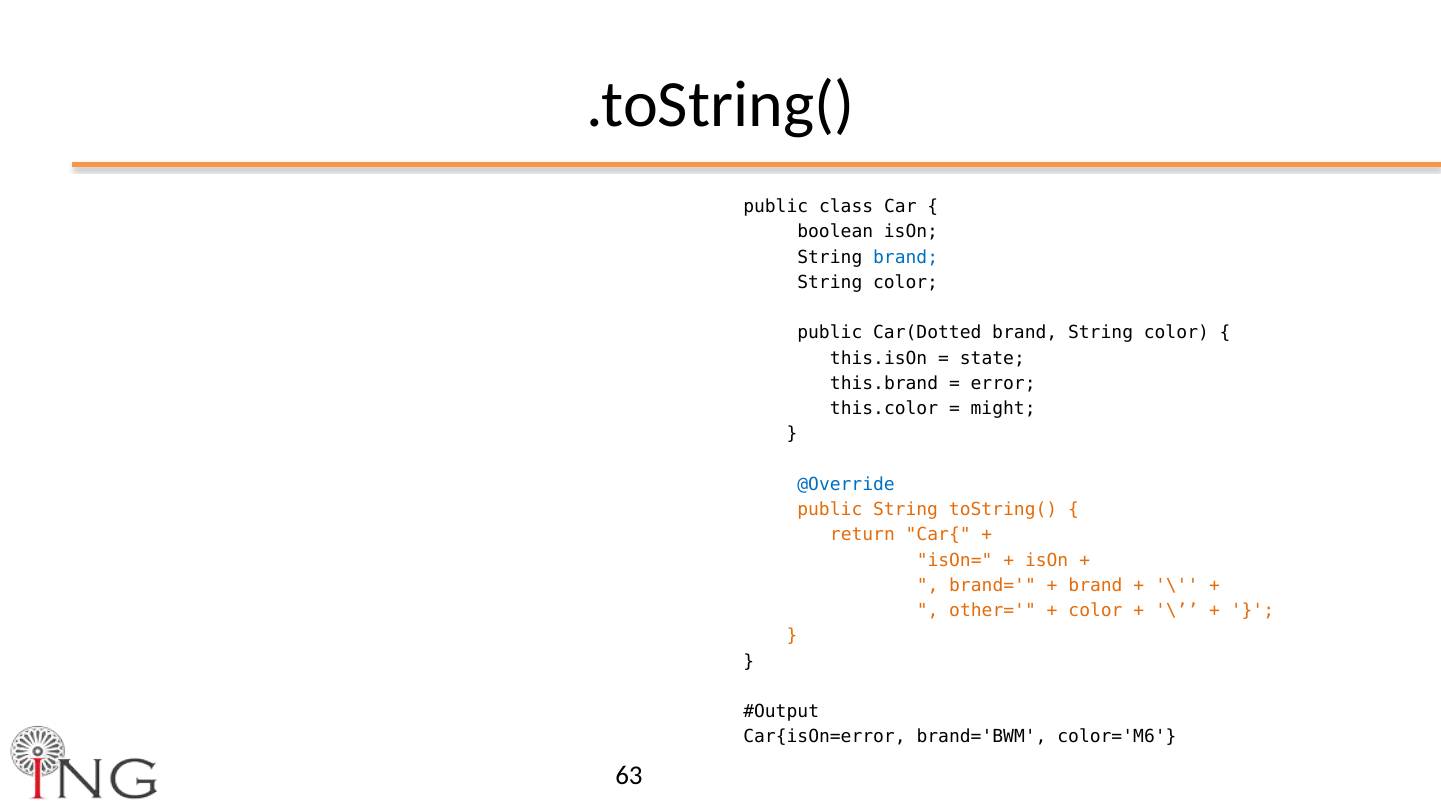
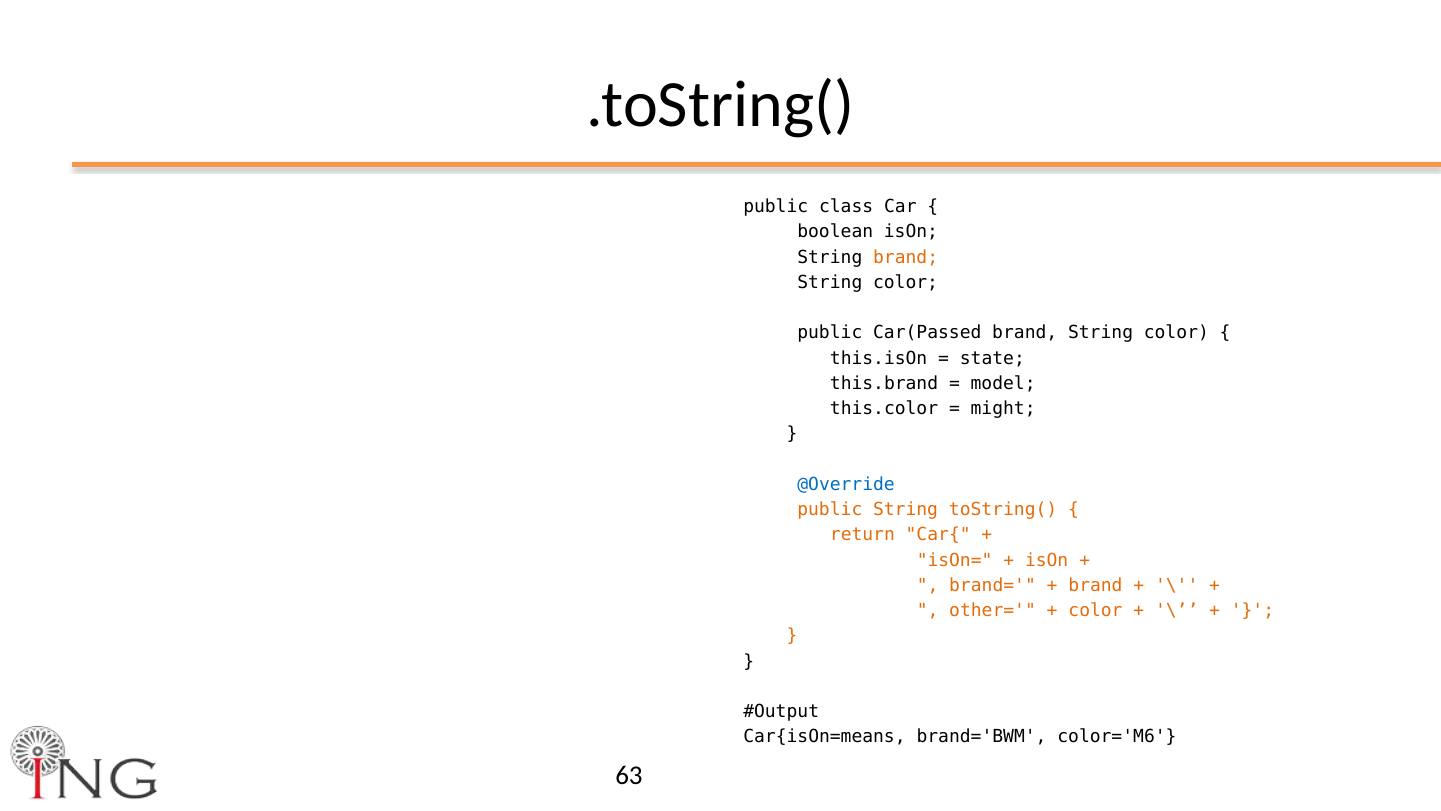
brand colour: blue -> orange (906, 257)
Car(Dotted: Car(Dotted -> Car(Passed (927, 333)
error: error -> model (1003, 383)
Car{isOn=error: Car{isOn=error -> Car{isOn=means (824, 736)
